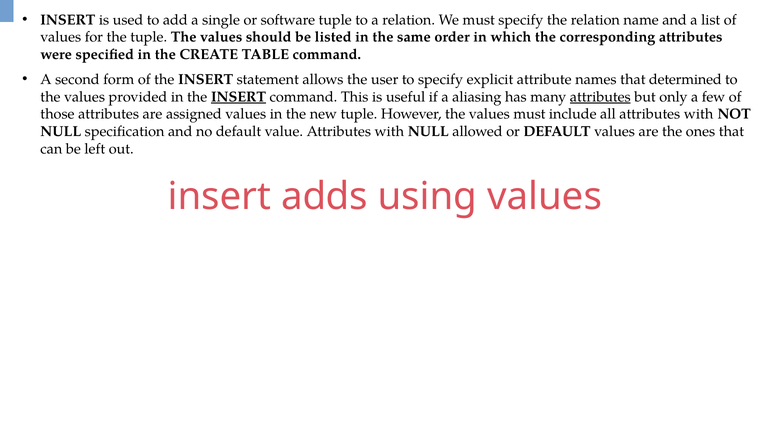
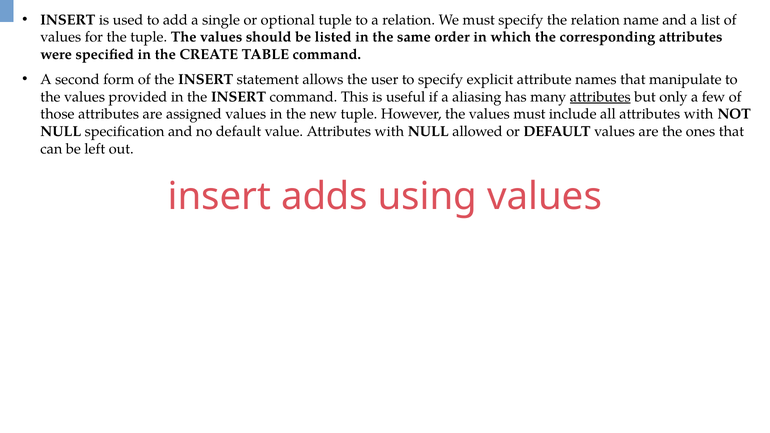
software: software -> optional (288, 20)
determined: determined -> manipulate (685, 80)
INSERT underline: present -> none (239, 97)
